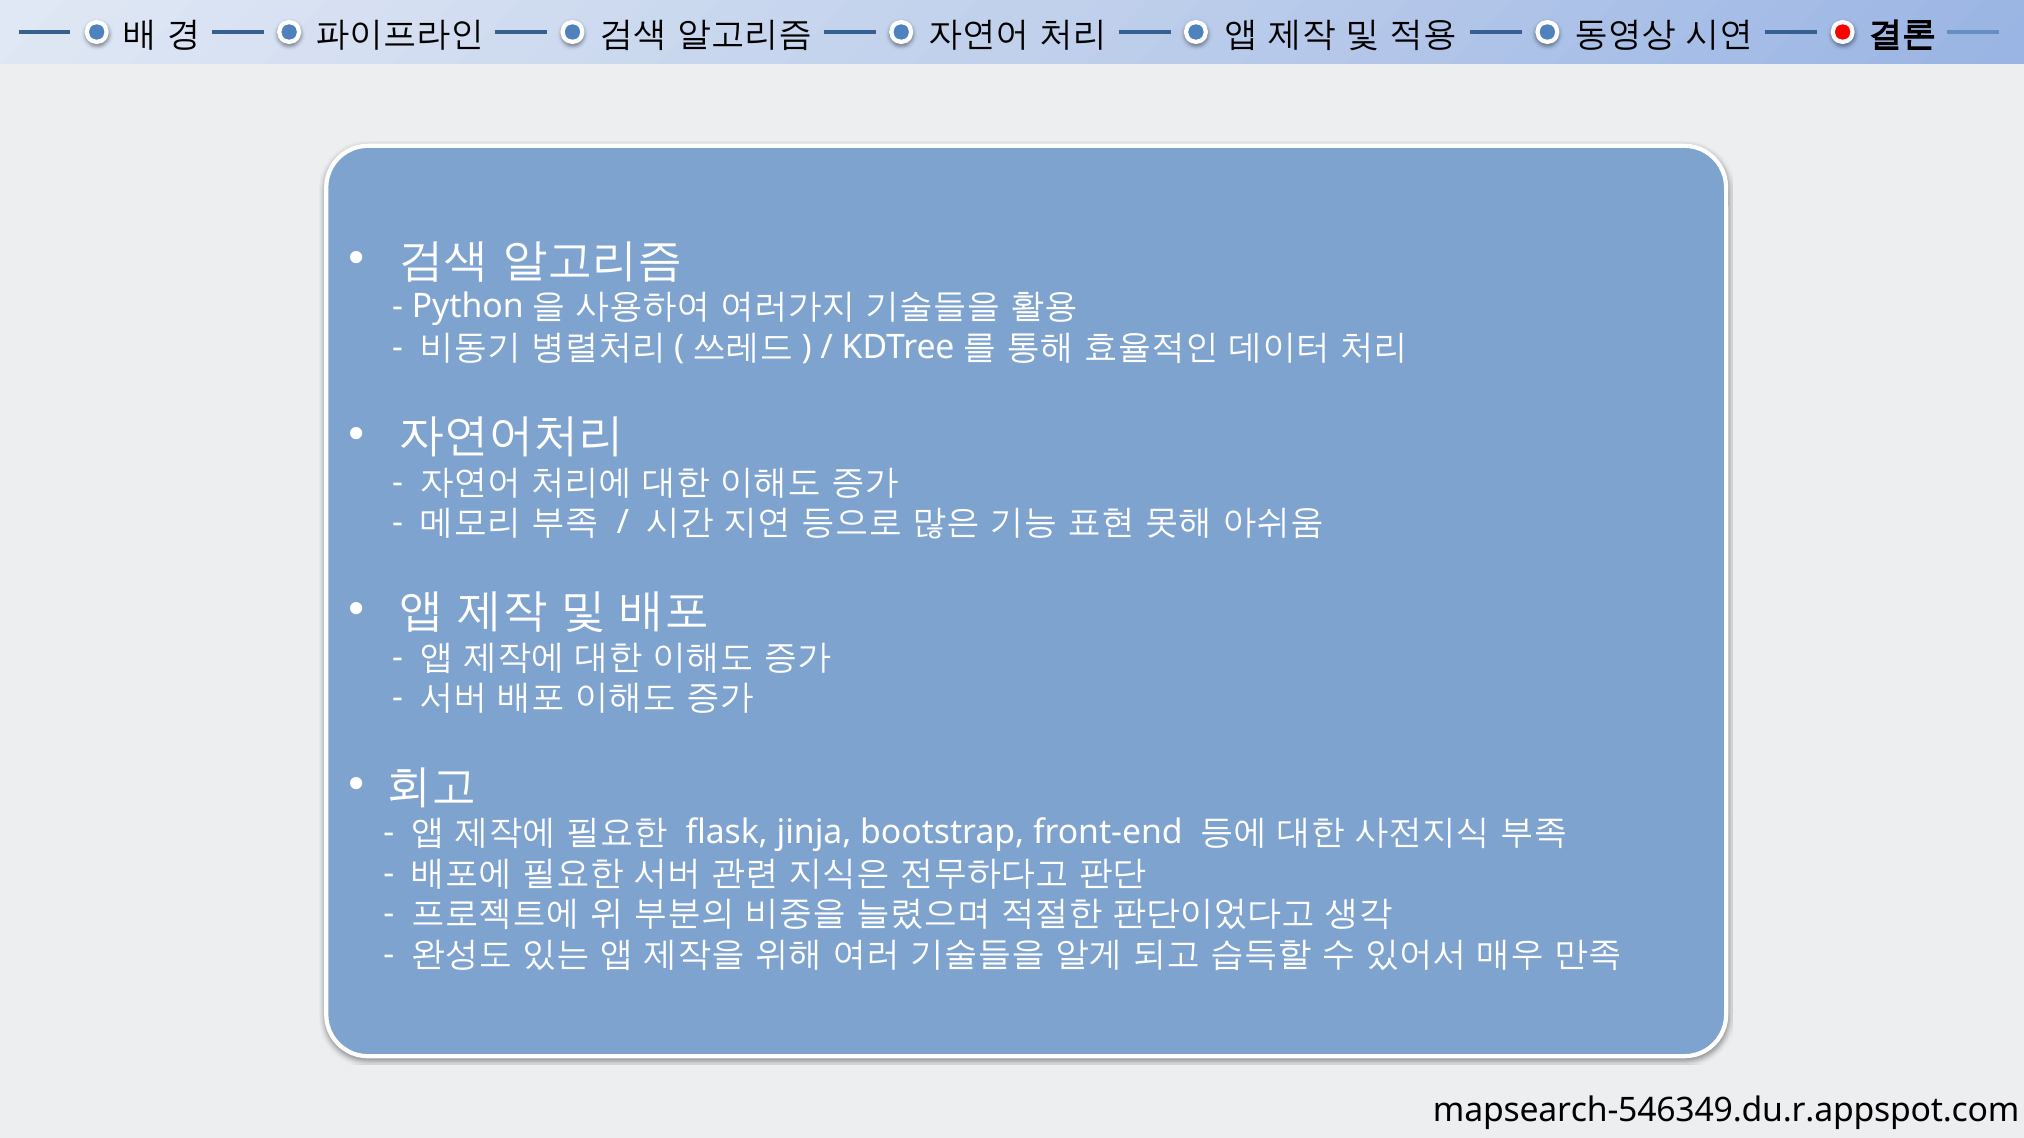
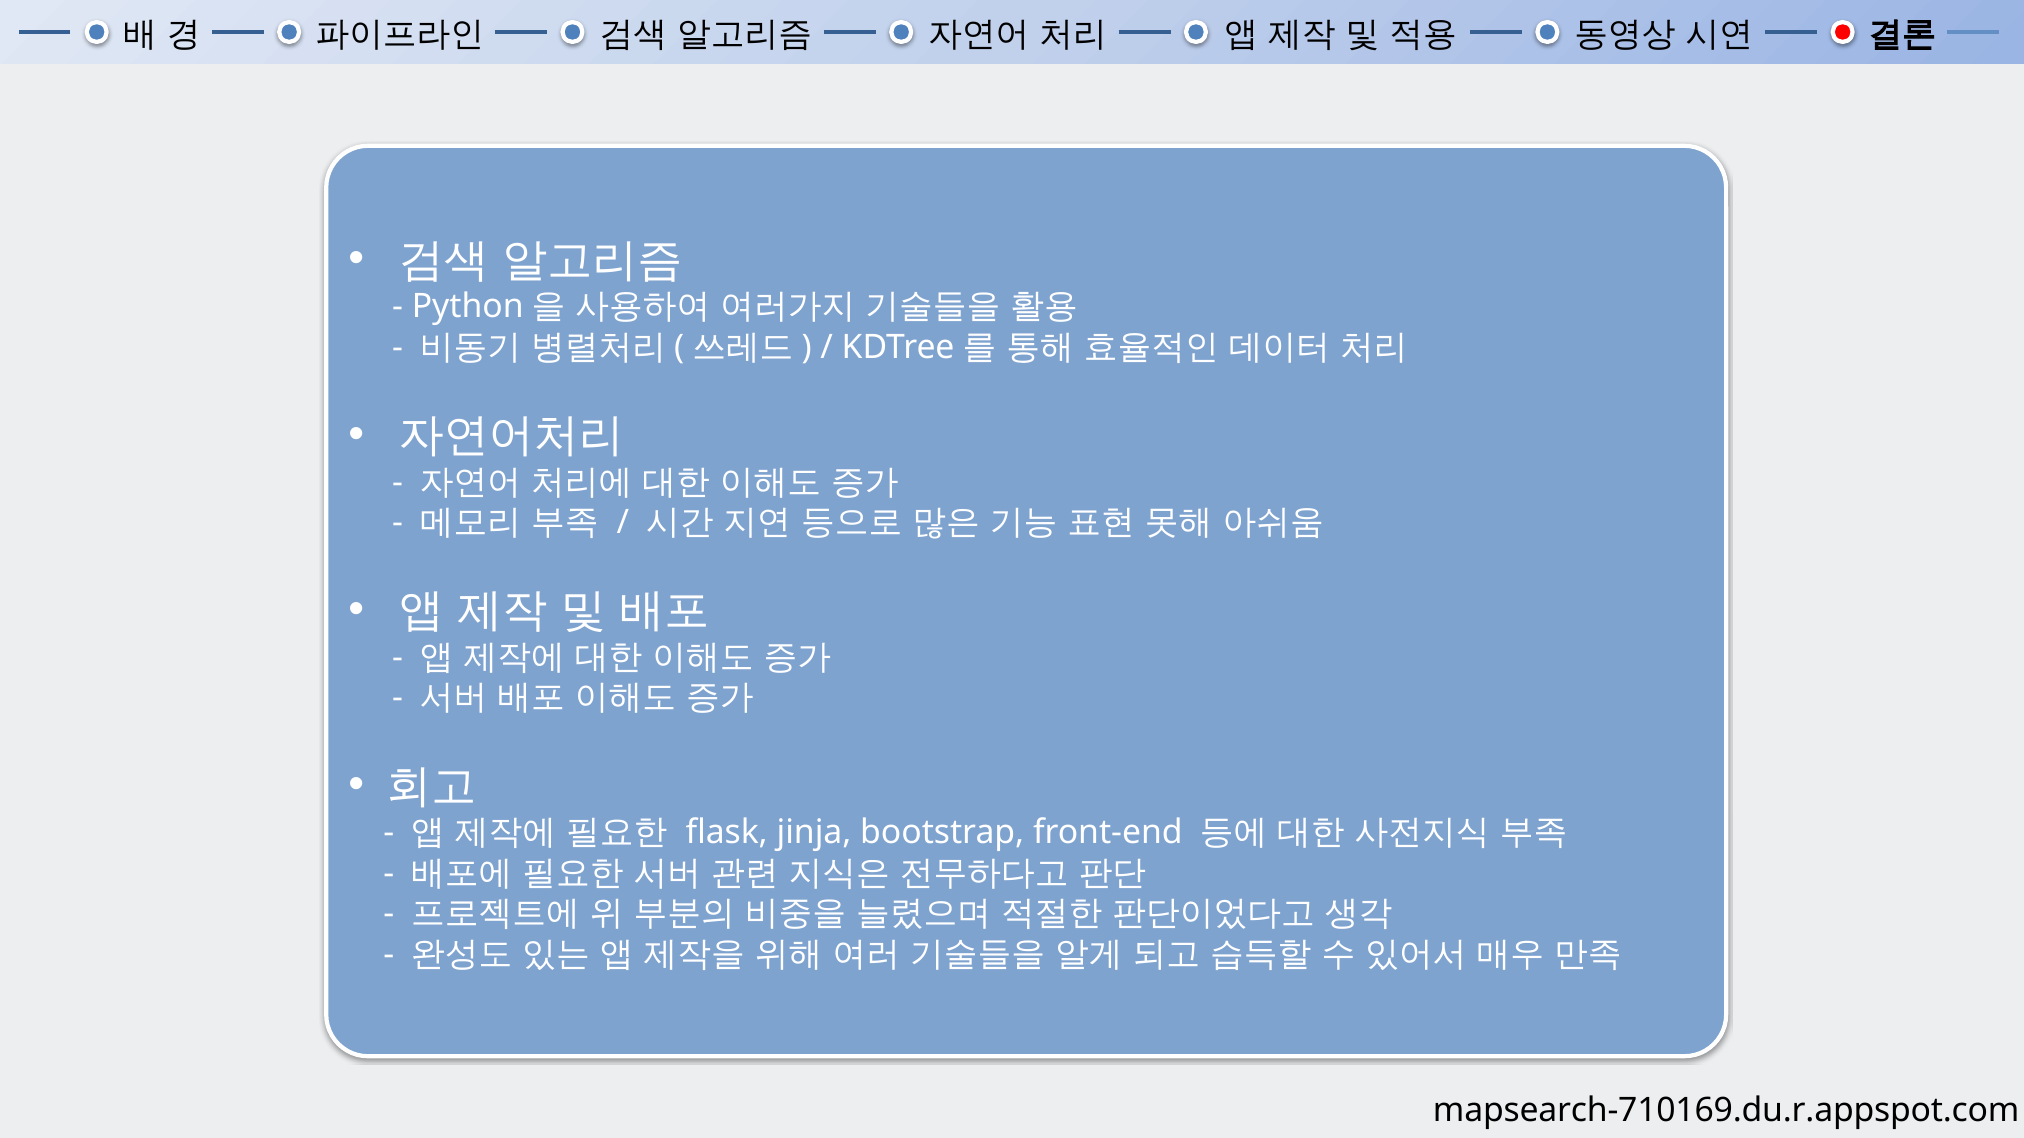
mapsearch-546349.du.r.appspot.com: mapsearch-546349.du.r.appspot.com -> mapsearch-710169.du.r.appspot.com (1726, 1111)
